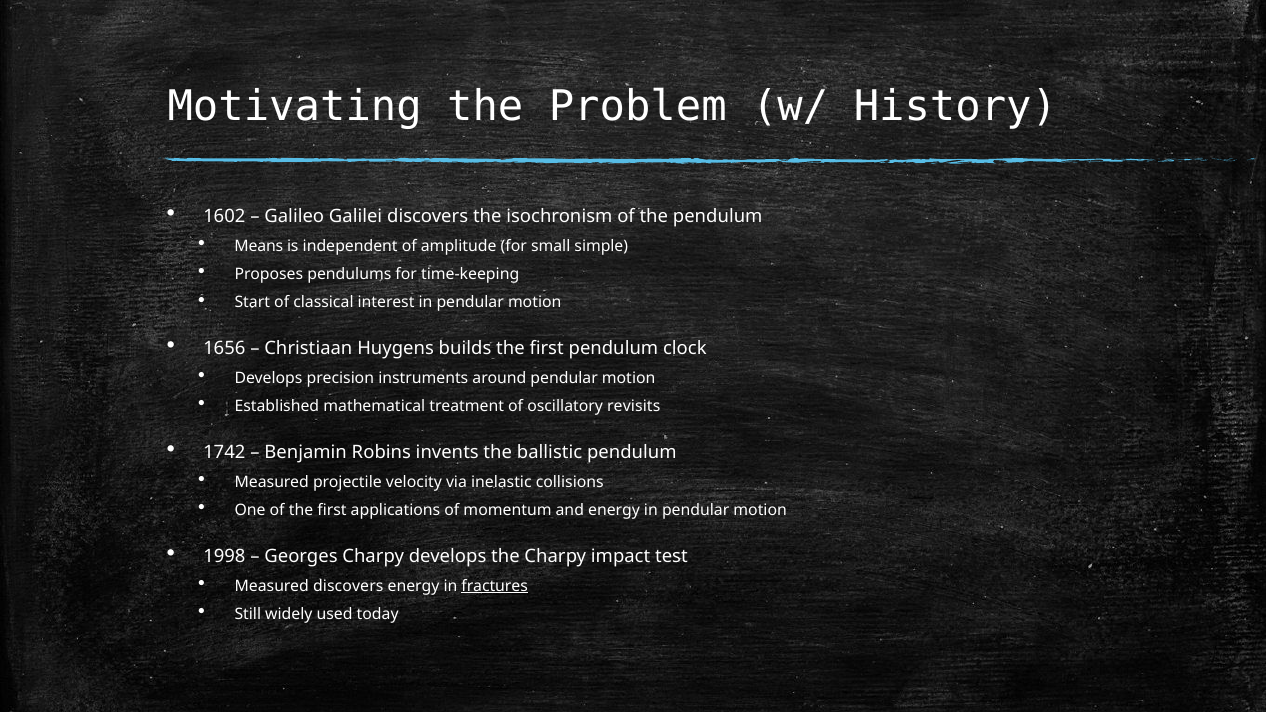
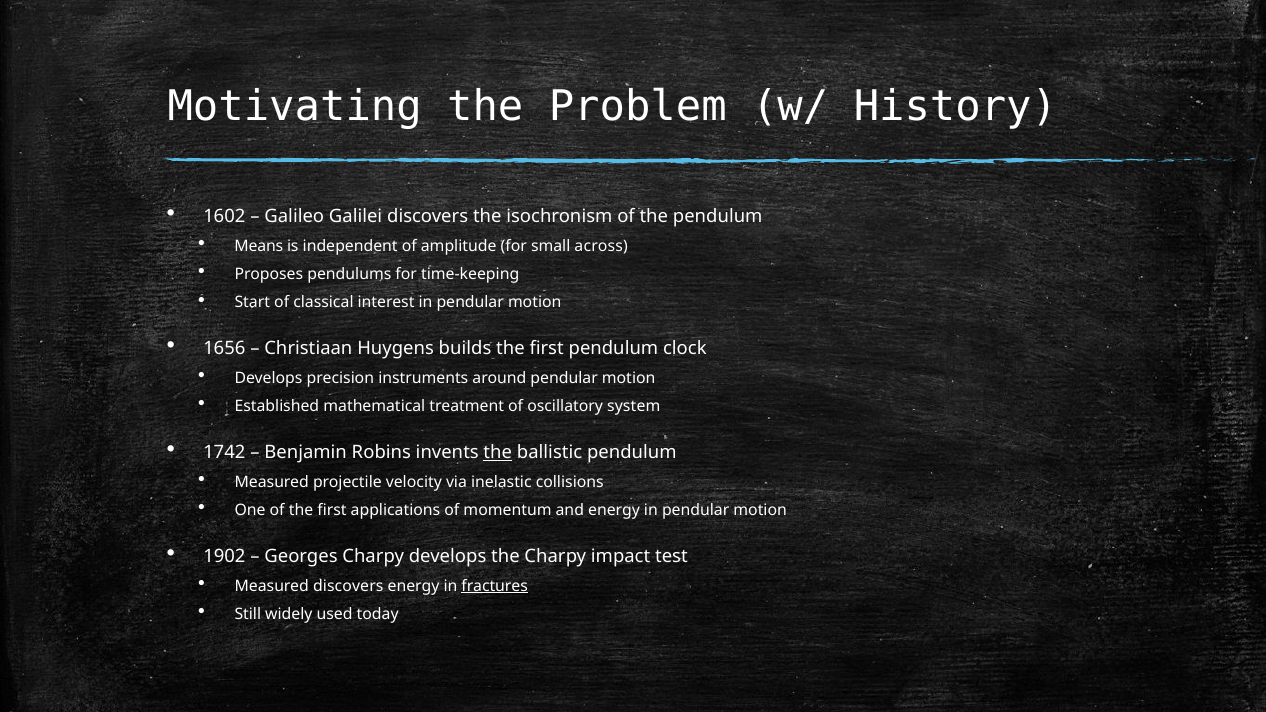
simple: simple -> across (601, 246)
revisits: revisits -> system (634, 407)
the underline: none -> present (498, 453)
1998: 1998 -> 1902 (224, 556)
